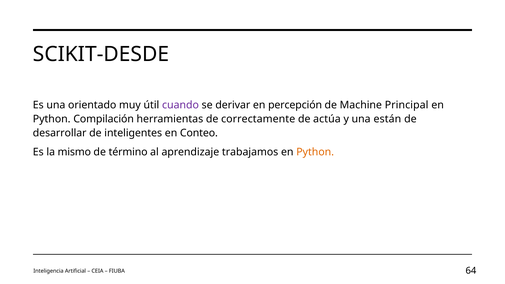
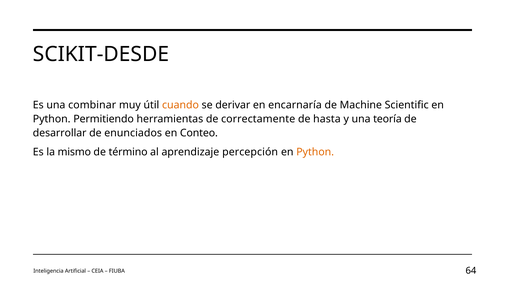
orientado: orientado -> combinar (92, 105)
cuando colour: purple -> orange (180, 105)
percepción: percepción -> encarnaría (295, 105)
Principal: Principal -> Scientific (407, 105)
Compilación: Compilación -> Permitiendo (104, 119)
actúa: actúa -> hasta (327, 119)
están: están -> teoría (387, 119)
inteligentes: inteligentes -> enunciados (133, 133)
trabajamos: trabajamos -> percepción (250, 152)
